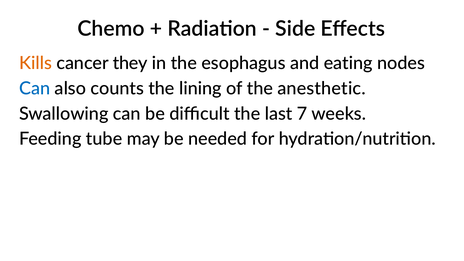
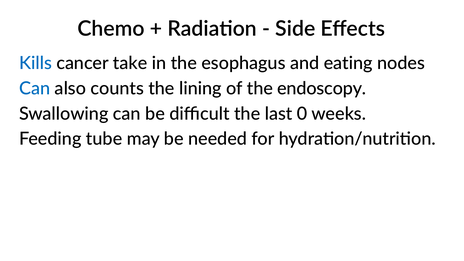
Kills colour: orange -> blue (35, 63)
they: they -> take (130, 63)
anesthetic: anesthetic -> endoscopy (322, 88)
7: 7 -> 0 (302, 114)
